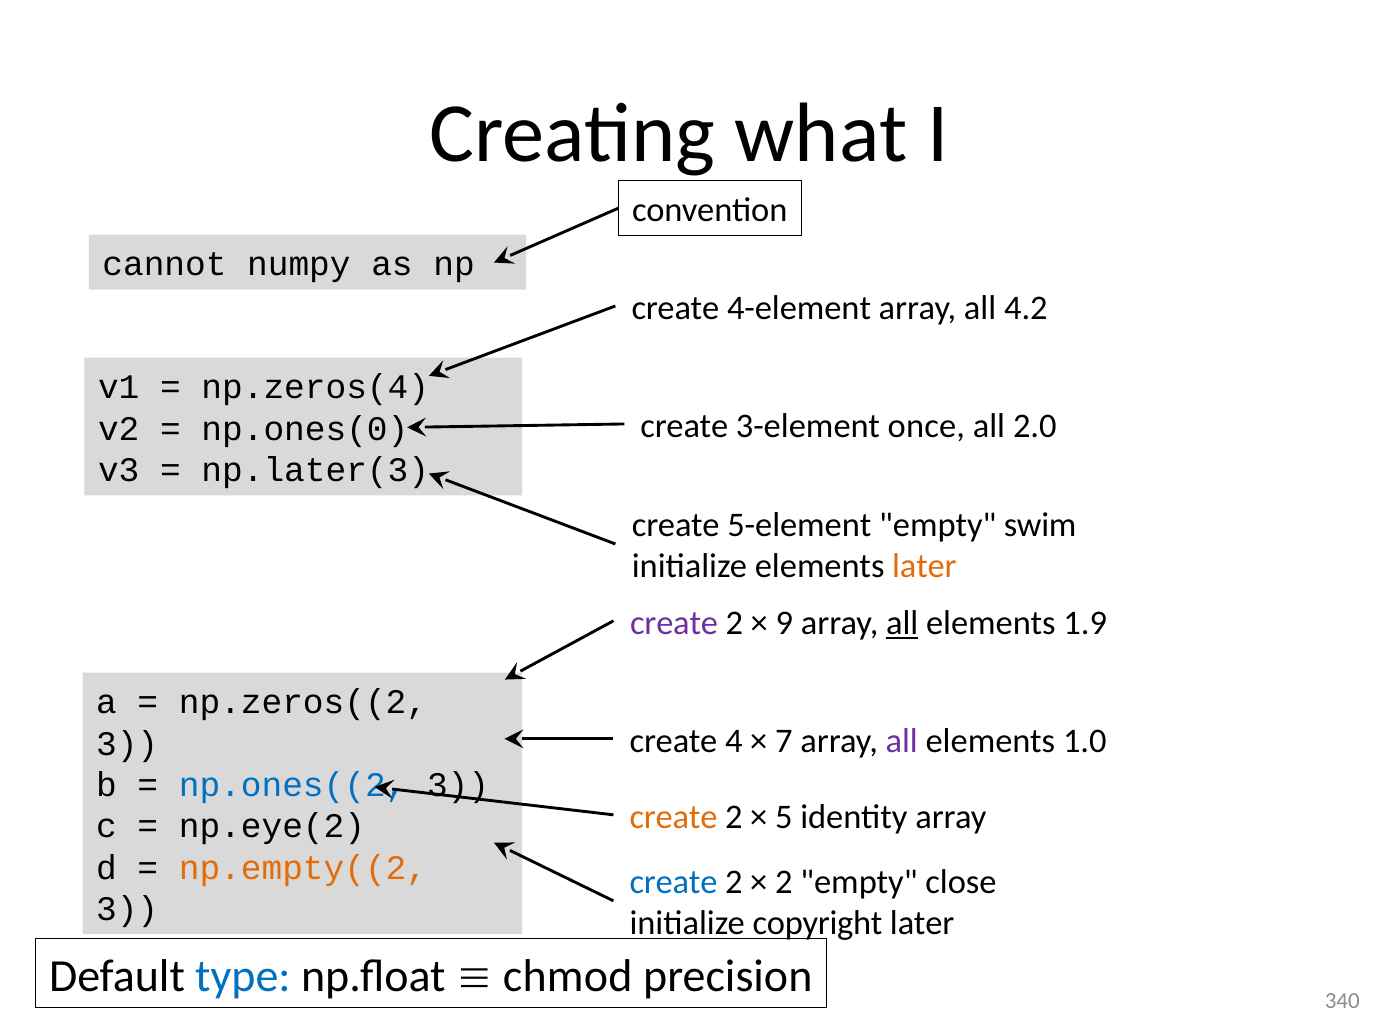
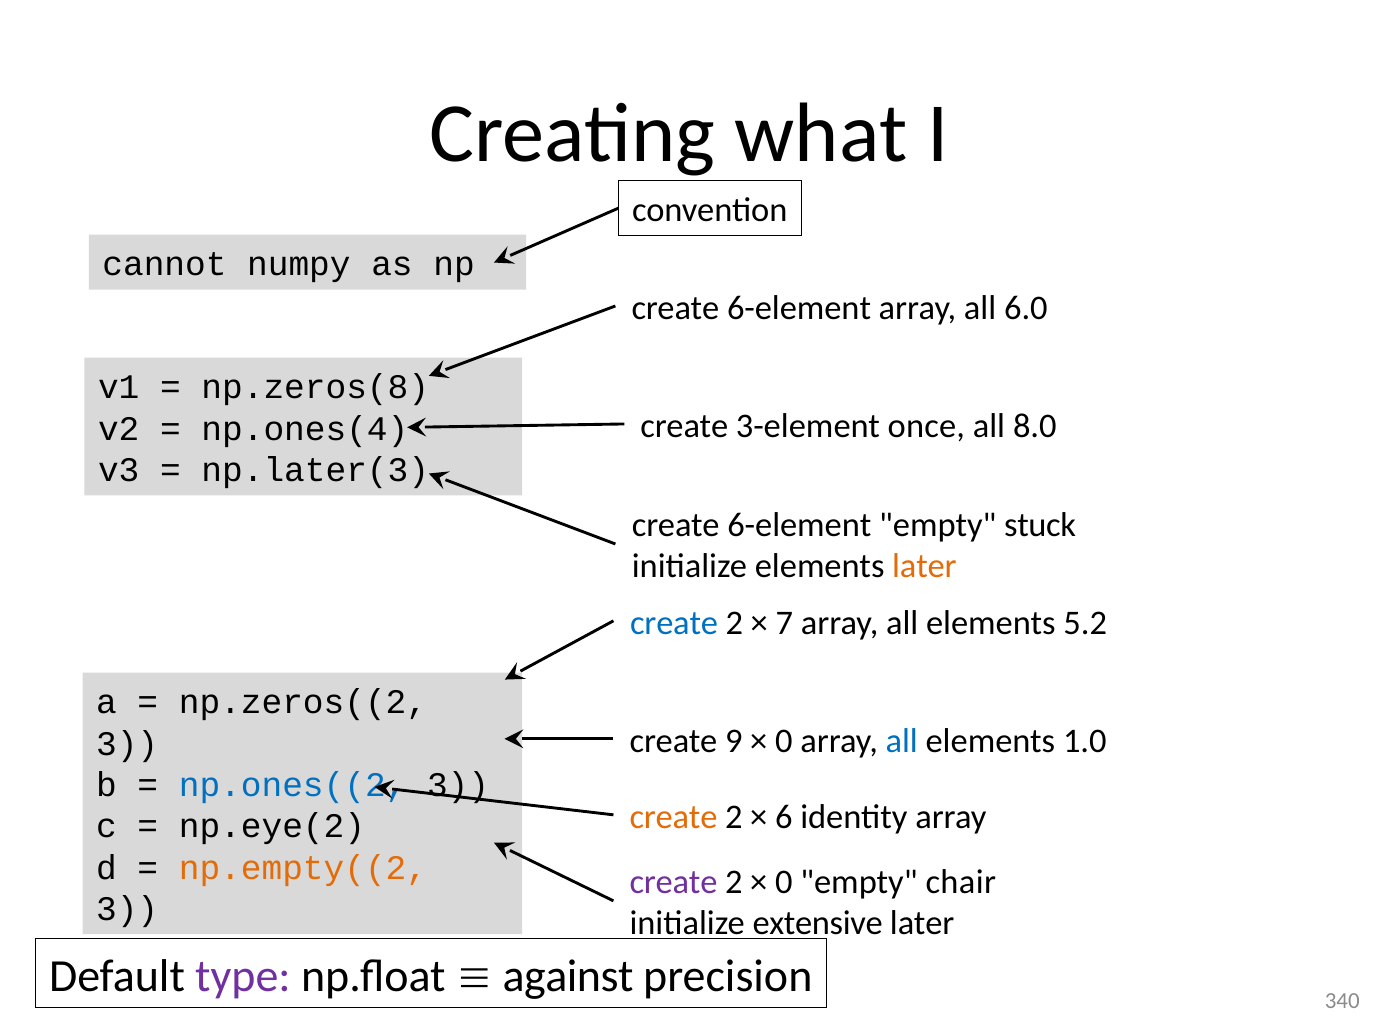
4-element: 4-element -> 6-element (799, 308)
4.2: 4.2 -> 6.0 (1026, 308)
np.zeros(4: np.zeros(4 -> np.zeros(8 (315, 388)
2.0: 2.0 -> 8.0 (1035, 426)
np.ones(0: np.ones(0 -> np.ones(4 (305, 429)
5-element: 5-element -> 6-element (799, 525)
swim: swim -> stuck (1040, 525)
create colour: purple -> blue (674, 623)
9: 9 -> 7 (784, 623)
all underline: present -> none (902, 623)
1.9: 1.9 -> 5.2 (1085, 623)
4: 4 -> 9 (734, 741)
7: 7 -> 0 (784, 741)
all colour: purple -> blue (902, 741)
5: 5 -> 6 (784, 817)
create colour: blue -> purple (673, 882)
2: 2 -> 0 (784, 882)
close: close -> chair (961, 882)
copyright: copyright -> extensive (818, 924)
type colour: blue -> purple (243, 977)
chmod: chmod -> against (568, 977)
